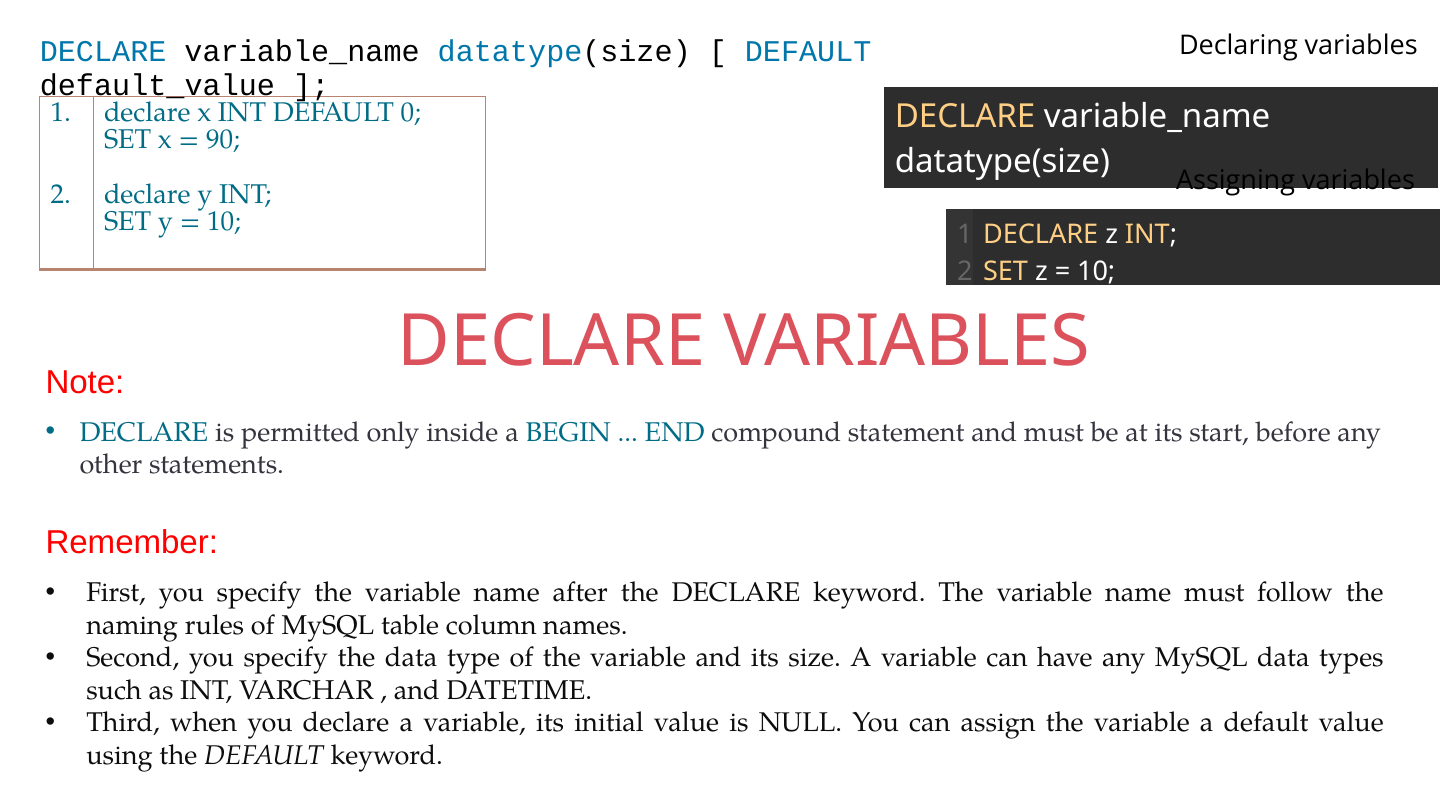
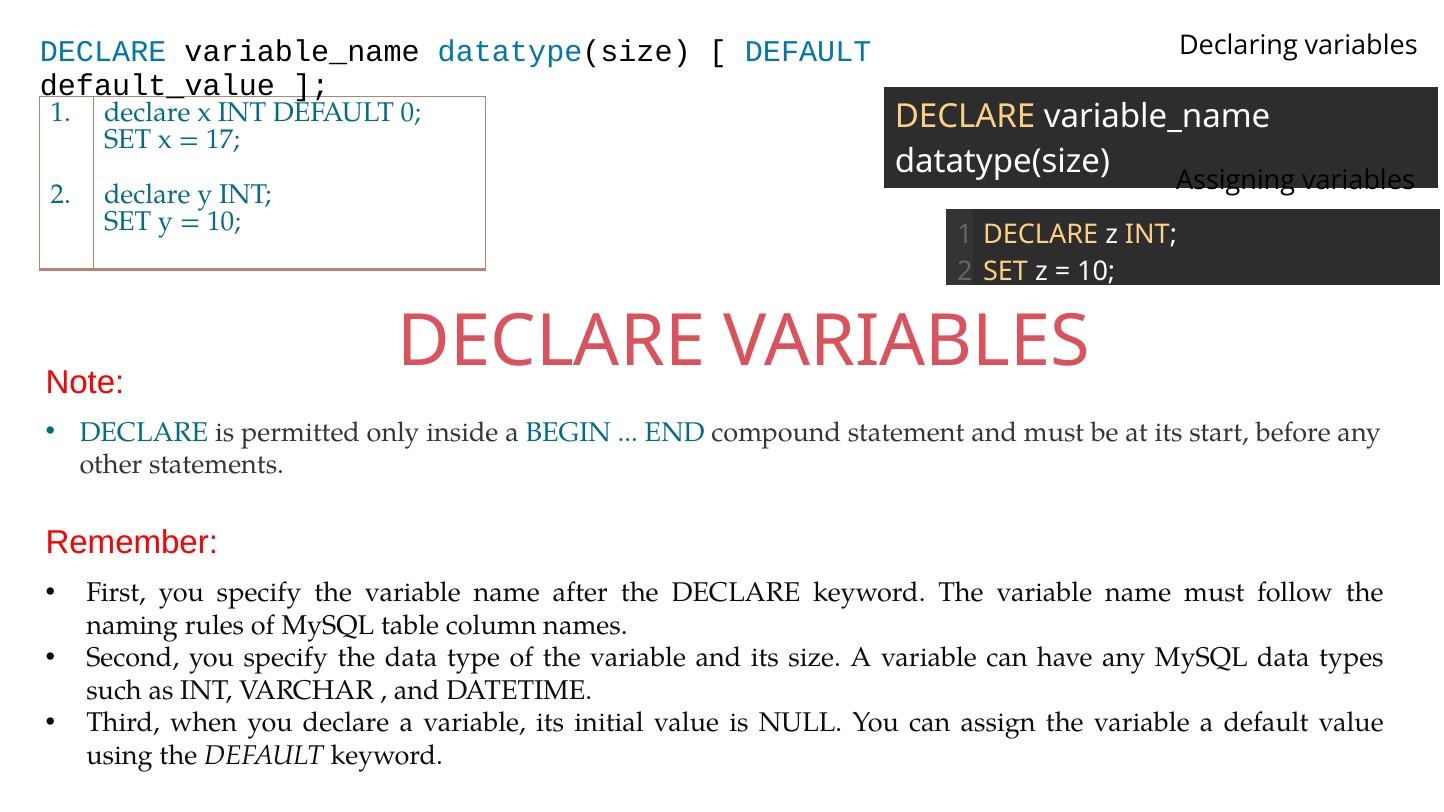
90: 90 -> 17 (223, 140)
